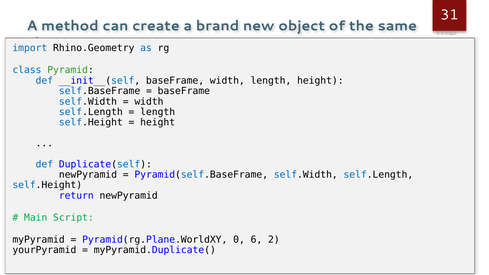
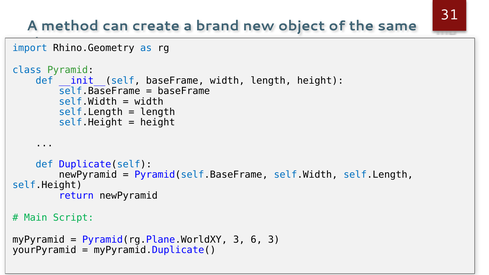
Pyramid(rg.Plane.WorldXY 0: 0 -> 3 (239, 240)
6 2: 2 -> 3 (274, 240)
